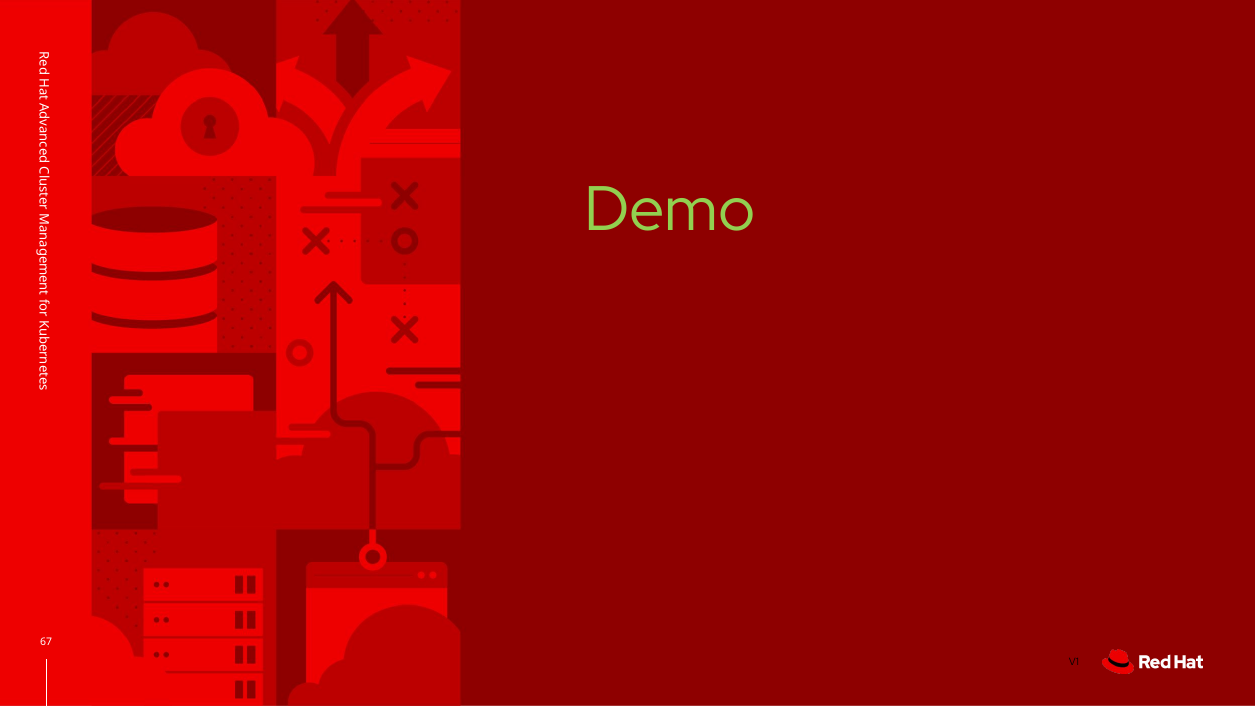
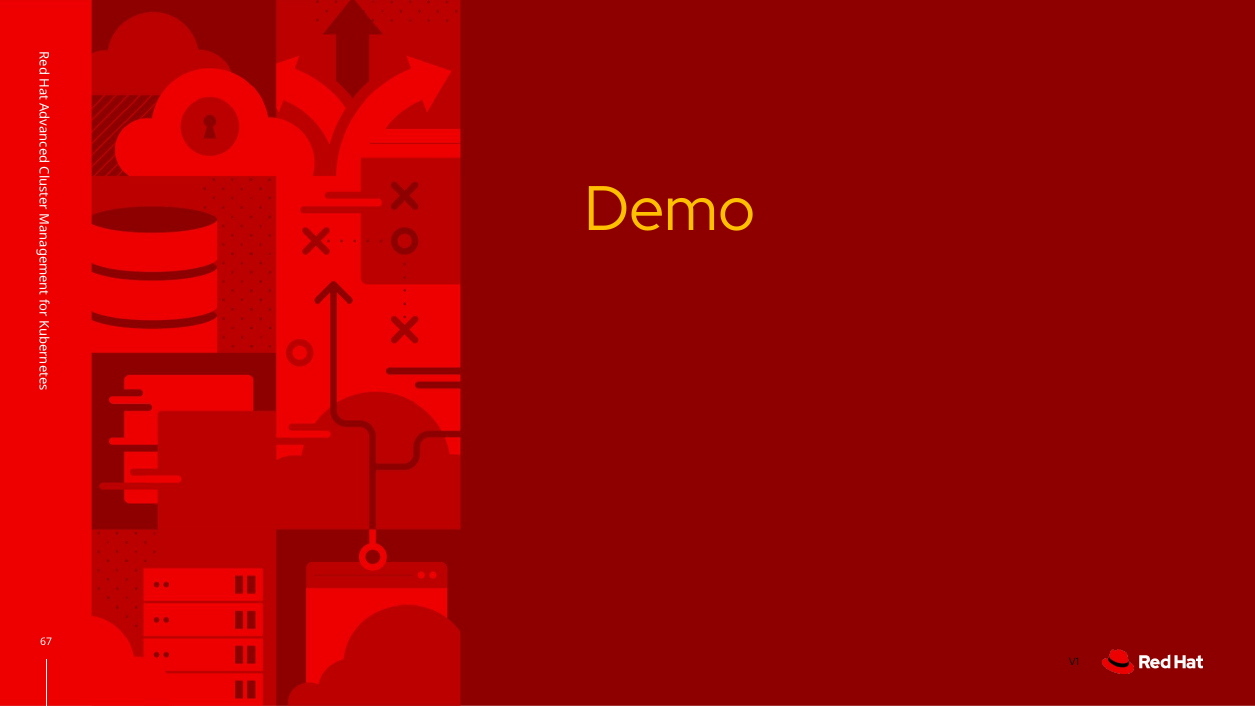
Demo colour: light green -> yellow (670, 210)
